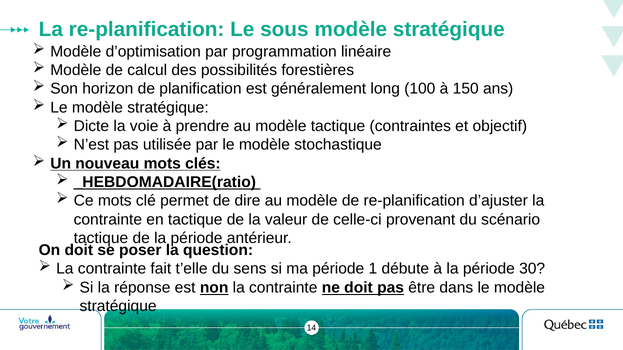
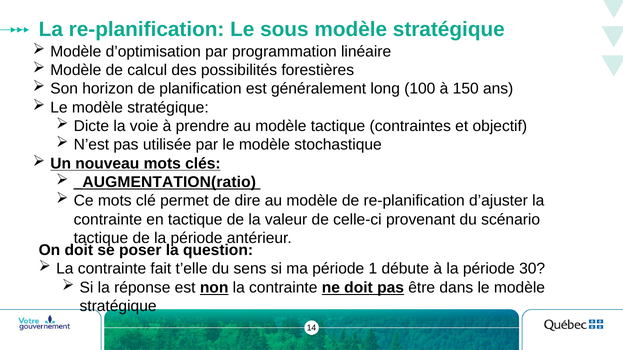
_HEBDOMADAIRE(ratio: _HEBDOMADAIRE(ratio -> _AUGMENTATION(ratio (165, 182)
